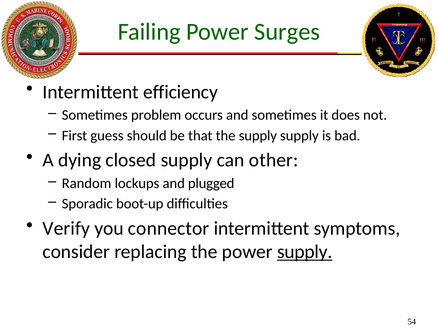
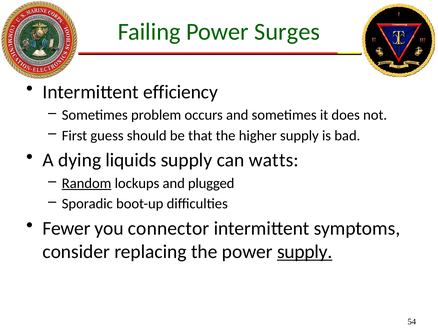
the supply: supply -> higher (258, 135)
closed: closed -> liquids (131, 160)
other: other -> watts (274, 160)
Random underline: none -> present (87, 183)
Verify: Verify -> Fewer (66, 228)
